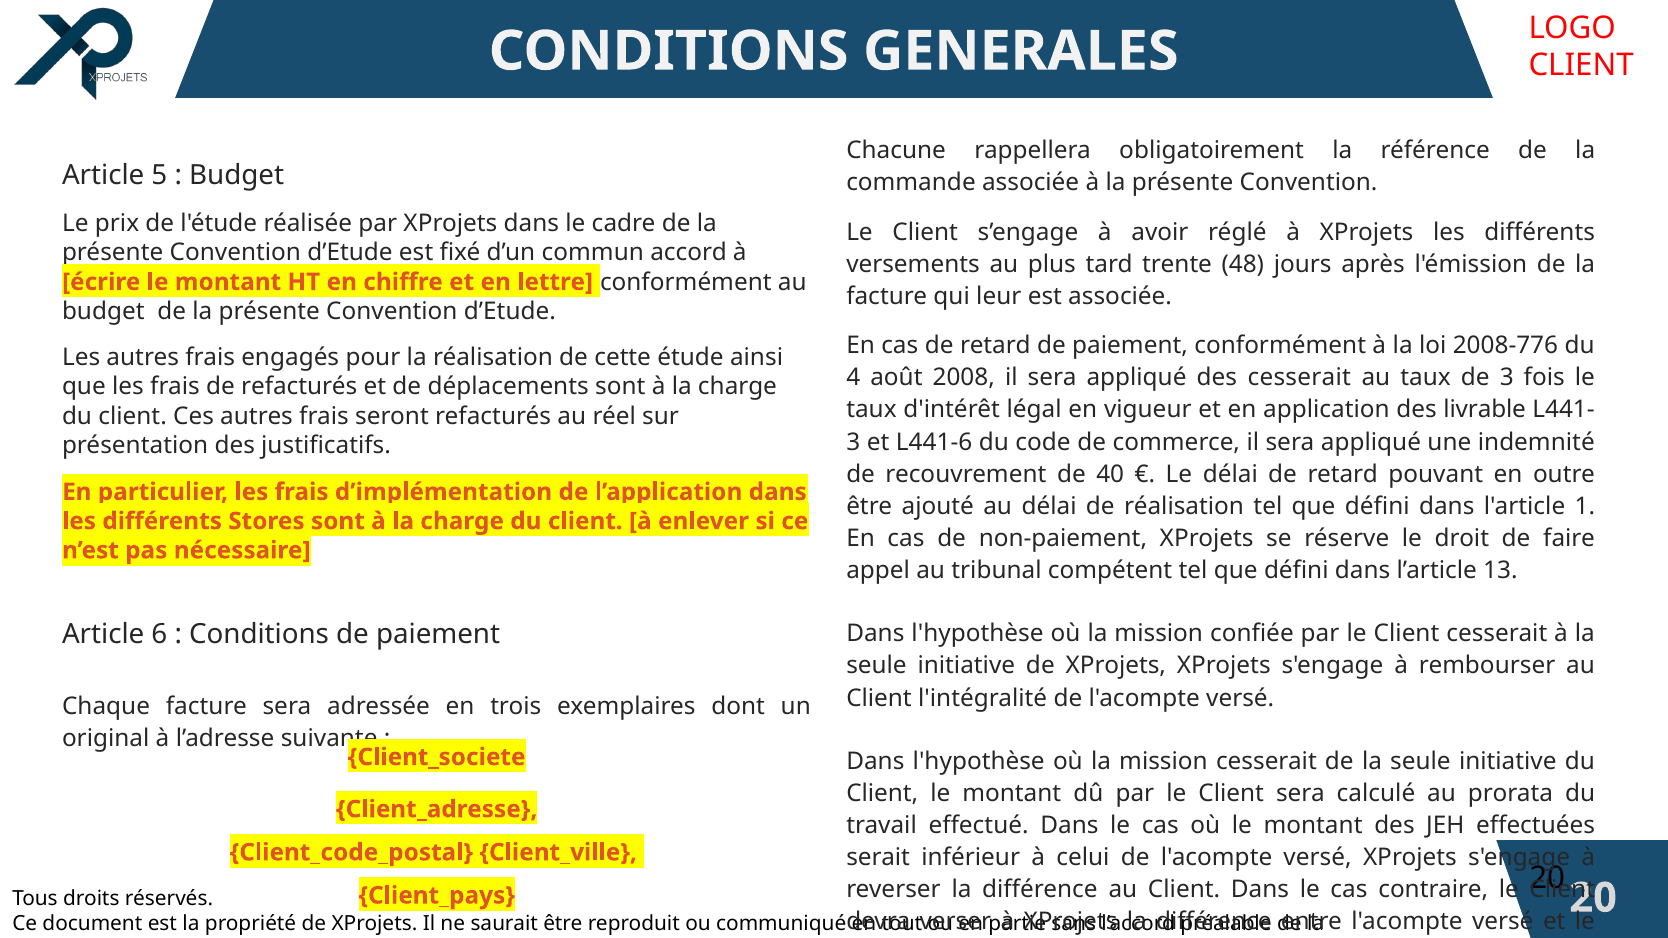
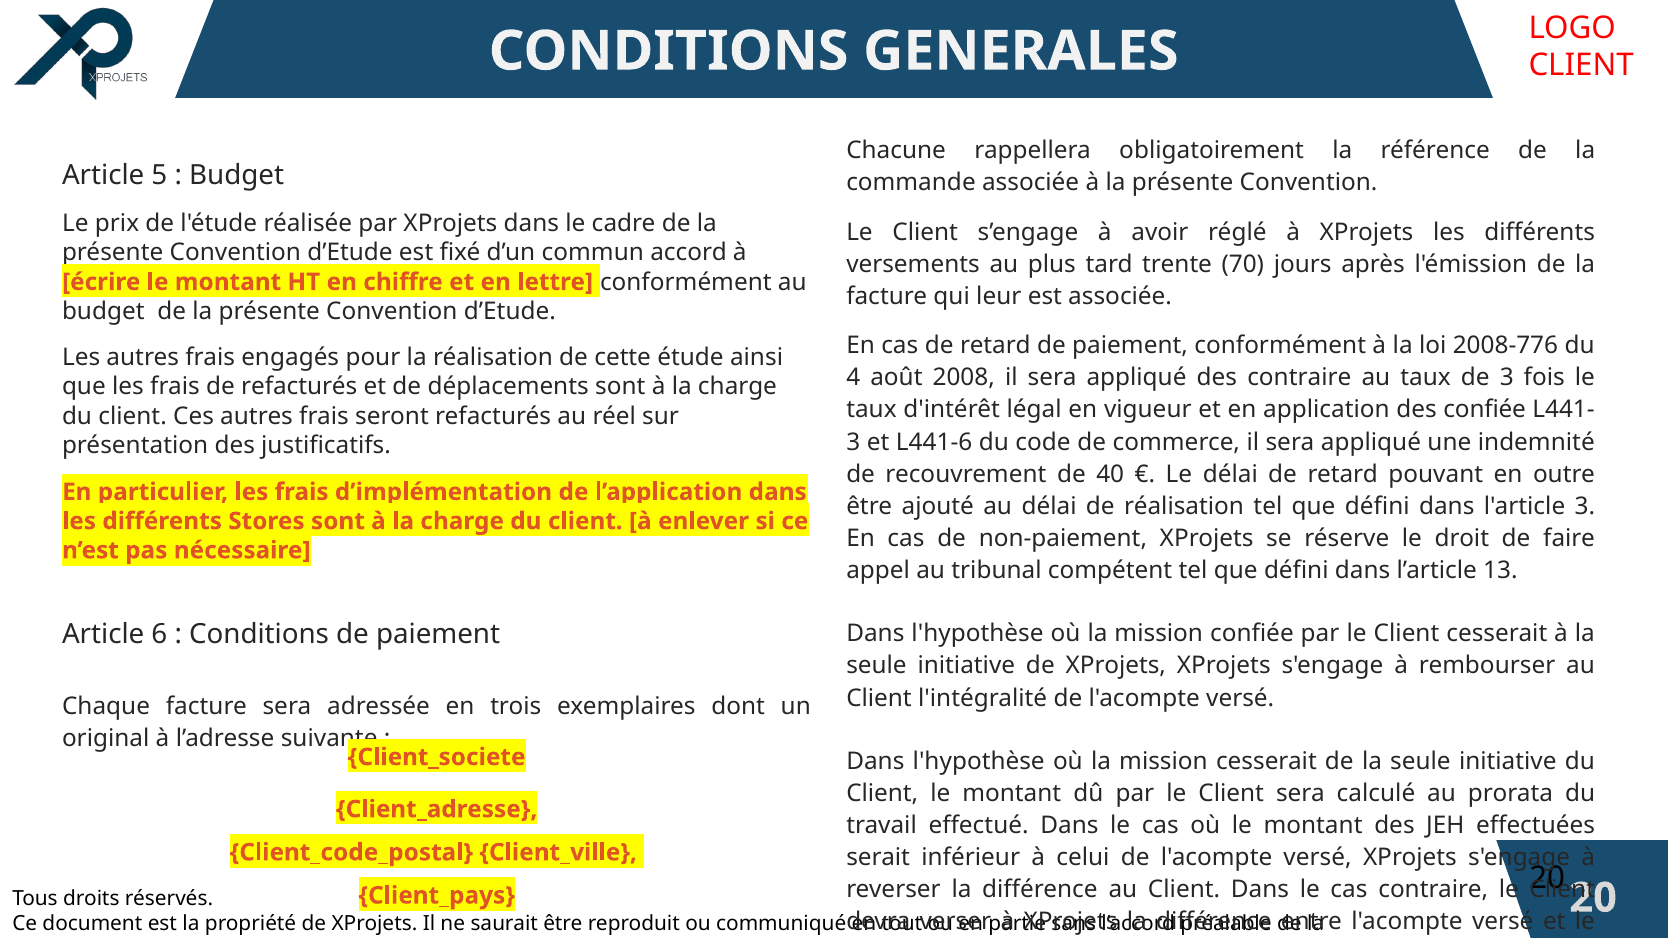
48: 48 -> 70 (1243, 264)
des cesserait: cesserait -> contraire (1299, 378)
des livrable: livrable -> confiée (1485, 410)
l'article 1: 1 -> 3 (1585, 506)
